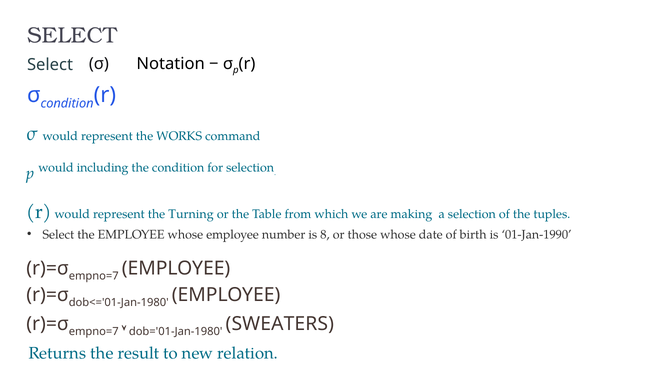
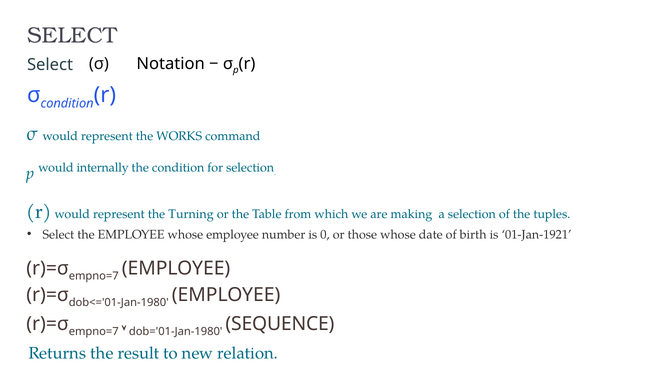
including: including -> internally (103, 168)
8: 8 -> 0 (325, 235)
01-Jan-1990: 01-Jan-1990 -> 01-Jan-1921 (537, 235)
SWEATERS: SWEATERS -> SEQUENCE (280, 324)
